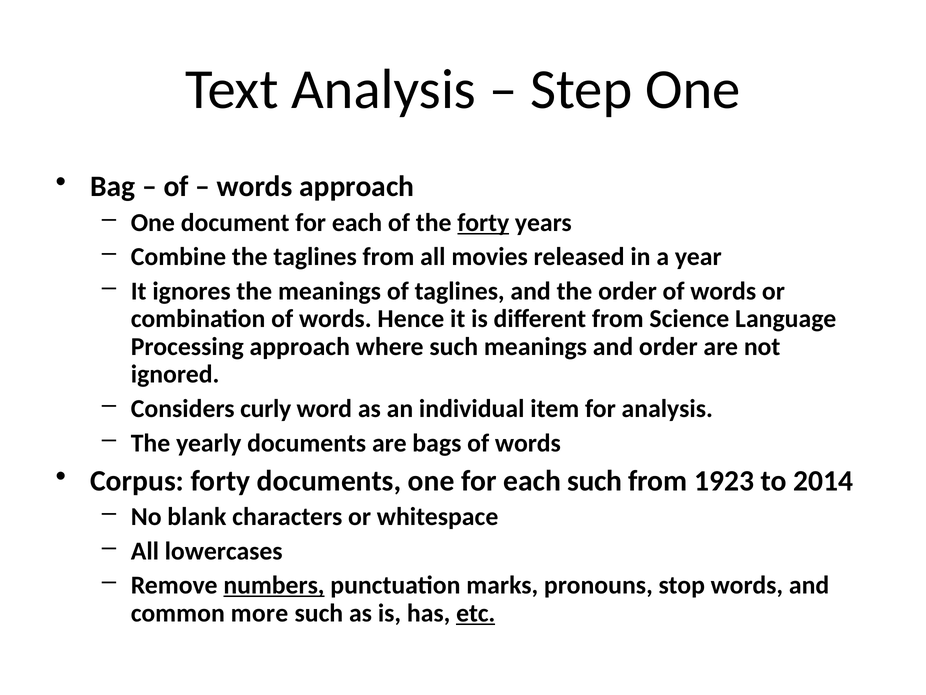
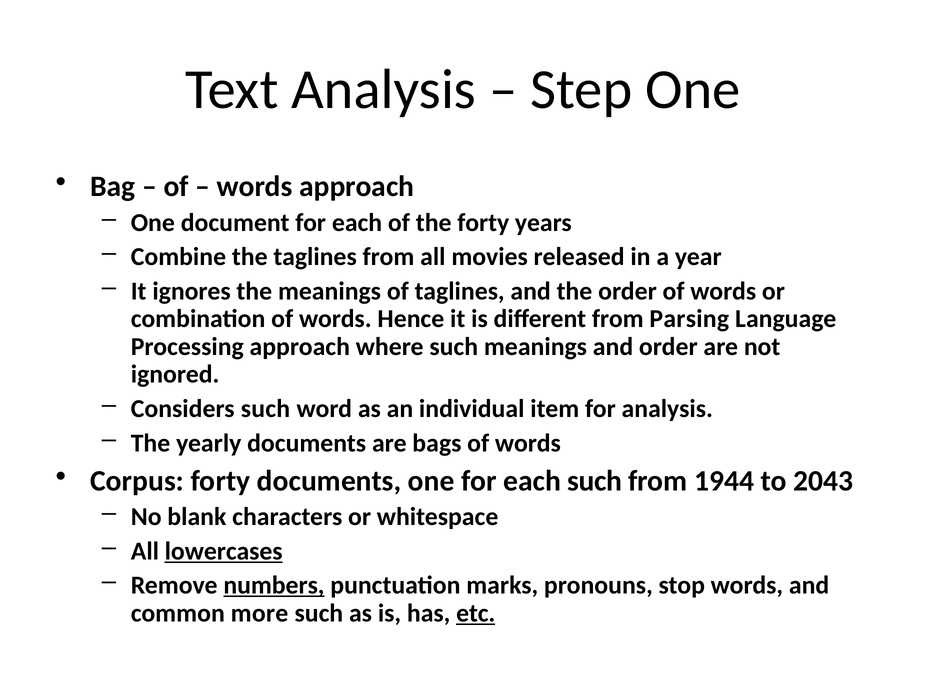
forty underline: present -> none (483, 222)
Science: Science -> Parsing (689, 319)
Considers curly: curly -> such (265, 408)
1923: 1923 -> 1944 (724, 481)
2014: 2014 -> 2043 (823, 481)
lowercases underline: none -> present (224, 551)
